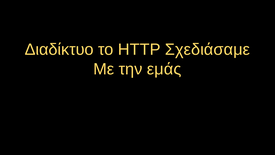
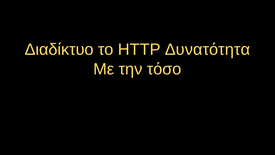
Σχεδιάσαμε: Σχεδιάσαμε -> Δυνατότητα (207, 49)
εμάς: εμάς -> τόσο (164, 69)
